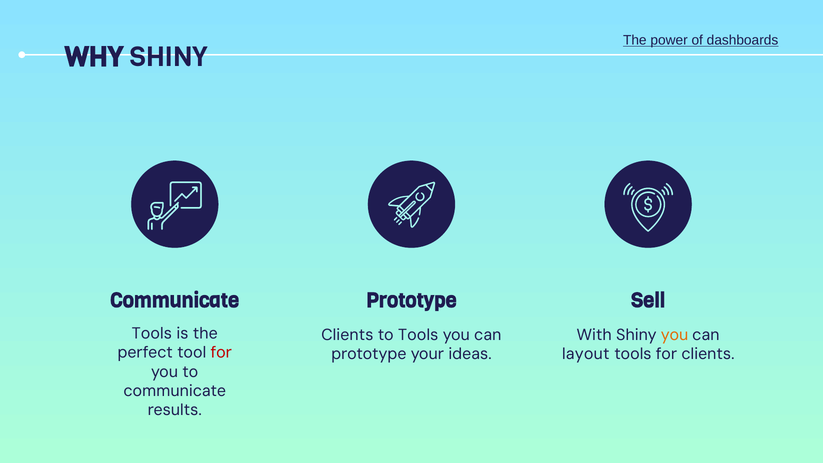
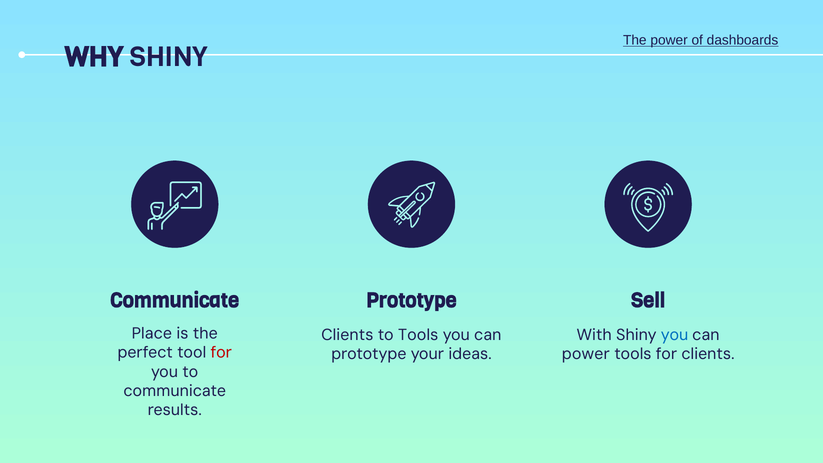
Tools: Tools -> Place (152, 333)
you colour: orange -> blue (675, 335)
layout: layout -> power (586, 354)
